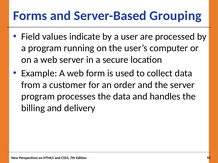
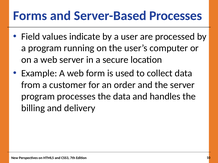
Server-Based Grouping: Grouping -> Processes (176, 16)
